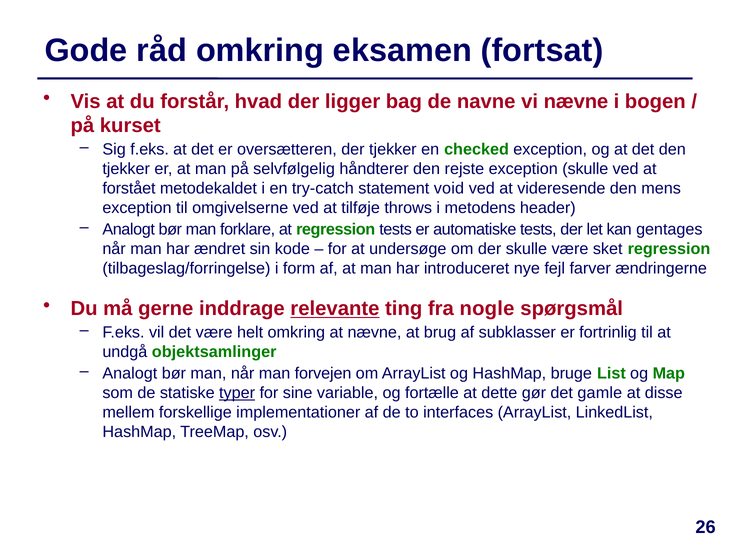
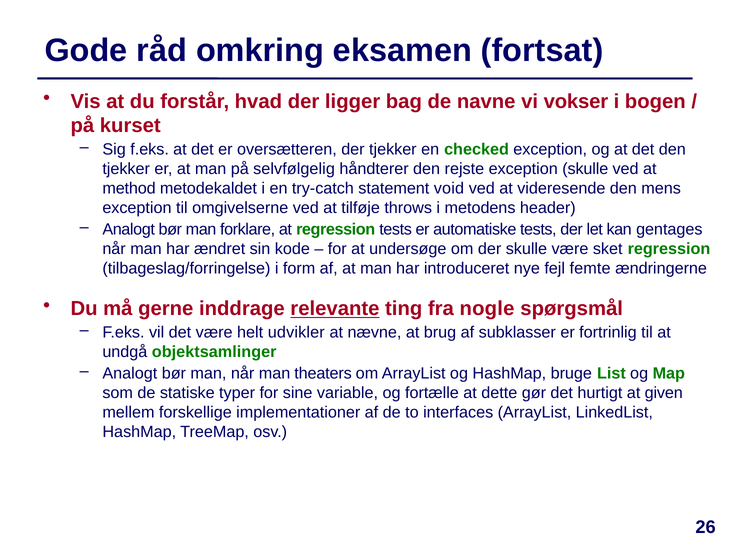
vi nævne: nævne -> vokser (576, 101)
forstået: forstået -> method (129, 188)
farver: farver -> femte (590, 268)
helt omkring: omkring -> udvikler (296, 332)
forvejen: forvejen -> theaters (323, 373)
typer underline: present -> none (237, 393)
gamle: gamle -> hurtigt (600, 393)
disse: disse -> given (664, 393)
